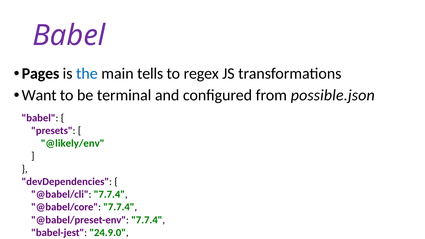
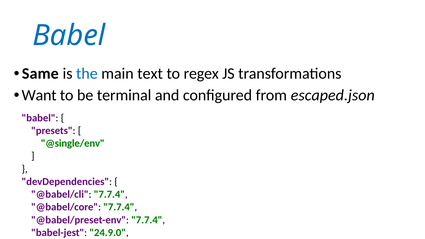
Babel colour: purple -> blue (69, 36)
Pages: Pages -> Same (40, 74)
tells: tells -> text (150, 74)
possible.json: possible.json -> escaped.json (333, 95)
@likely/env: @likely/env -> @single/env (73, 143)
